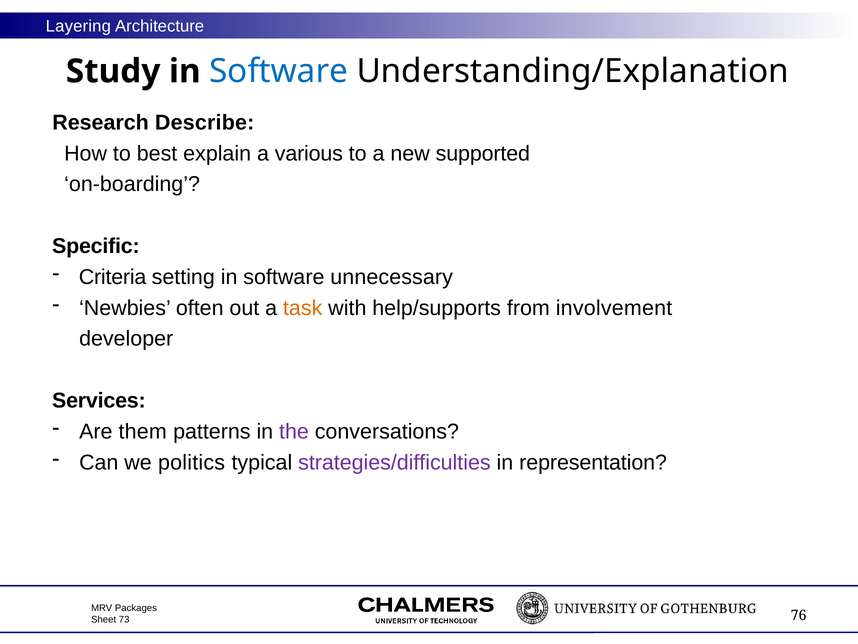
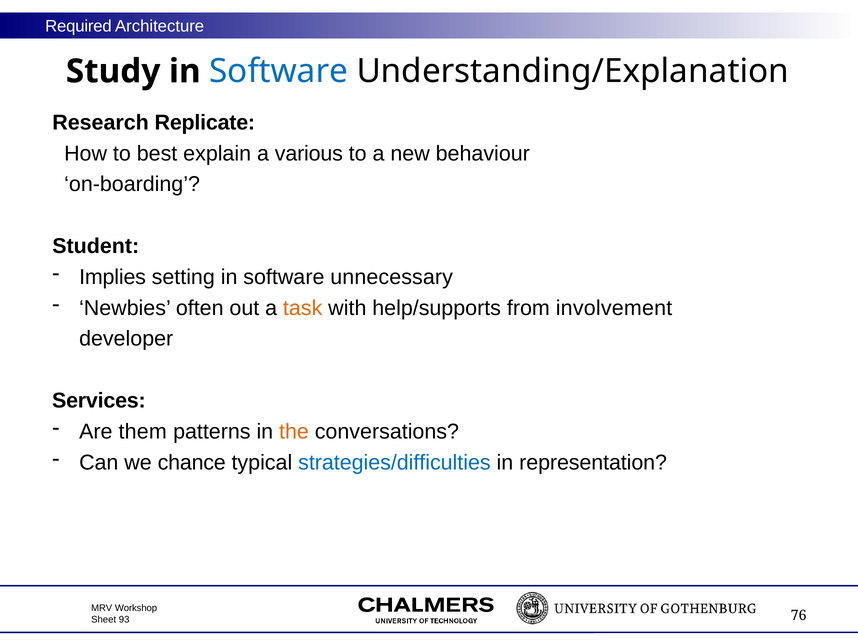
Layering: Layering -> Required (78, 26)
Describe: Describe -> Replicate (205, 122)
supported: supported -> behaviour (483, 153)
Specific: Specific -> Student (96, 246)
Criteria: Criteria -> Implies (113, 277)
the colour: purple -> orange (294, 431)
politics: politics -> chance (192, 462)
strategies/difficulties colour: purple -> blue (394, 462)
Packages: Packages -> Workshop (136, 608)
73: 73 -> 93 (124, 619)
